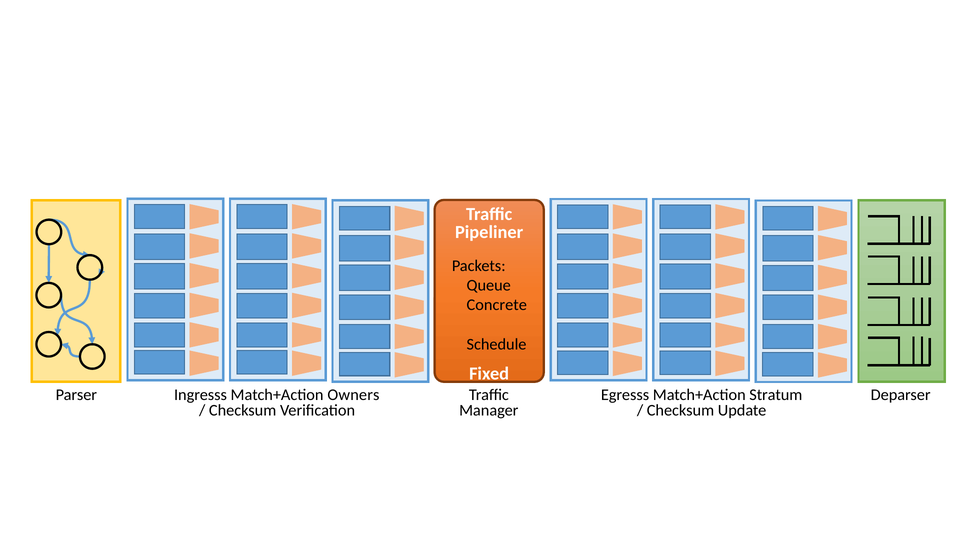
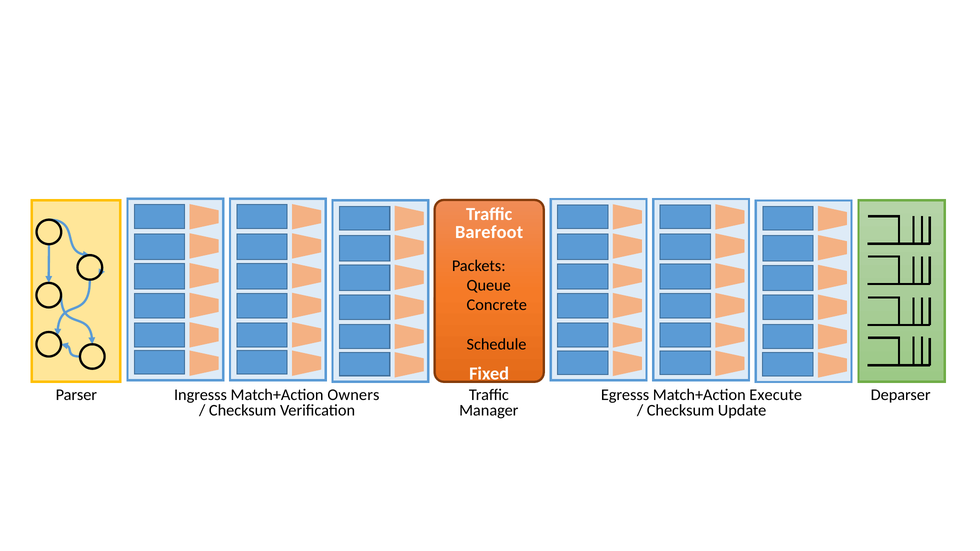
Pipeliner: Pipeliner -> Barefoot (489, 232)
Stratum: Stratum -> Execute (776, 395)
